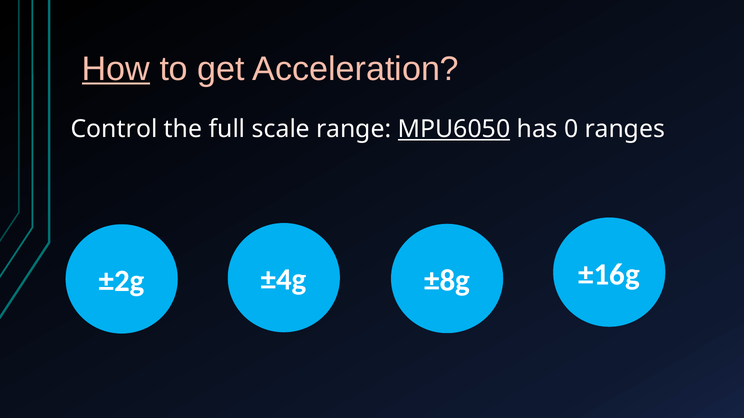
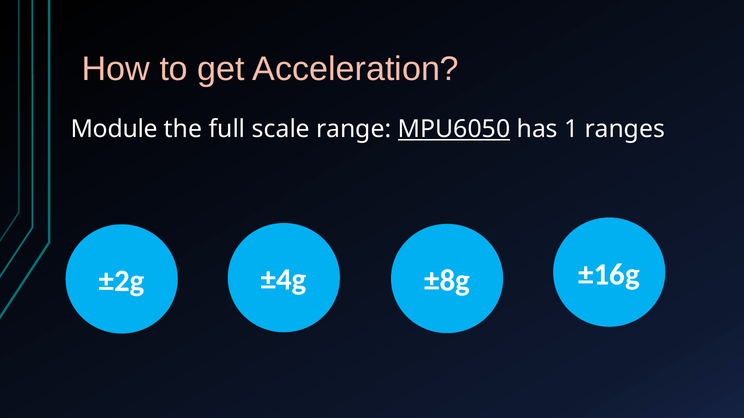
How underline: present -> none (116, 69)
Control: Control -> Module (114, 129)
0: 0 -> 1 (571, 129)
